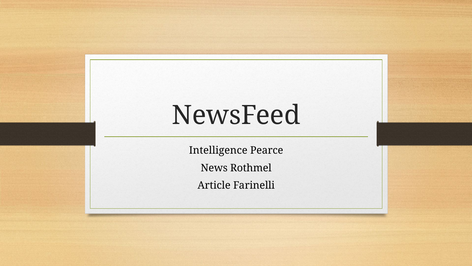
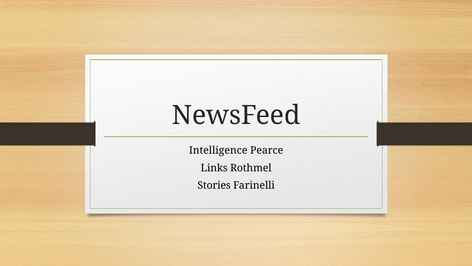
News: News -> Links (214, 168)
Article: Article -> Stories (214, 185)
